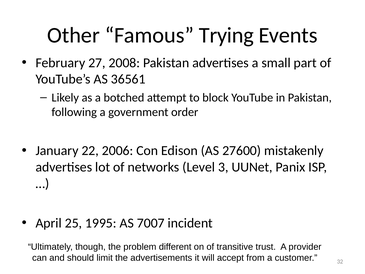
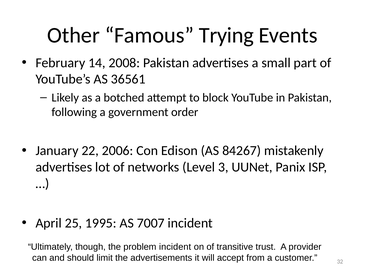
27: 27 -> 14 (97, 63)
27600: 27600 -> 84267 (242, 151)
problem different: different -> incident (175, 247)
